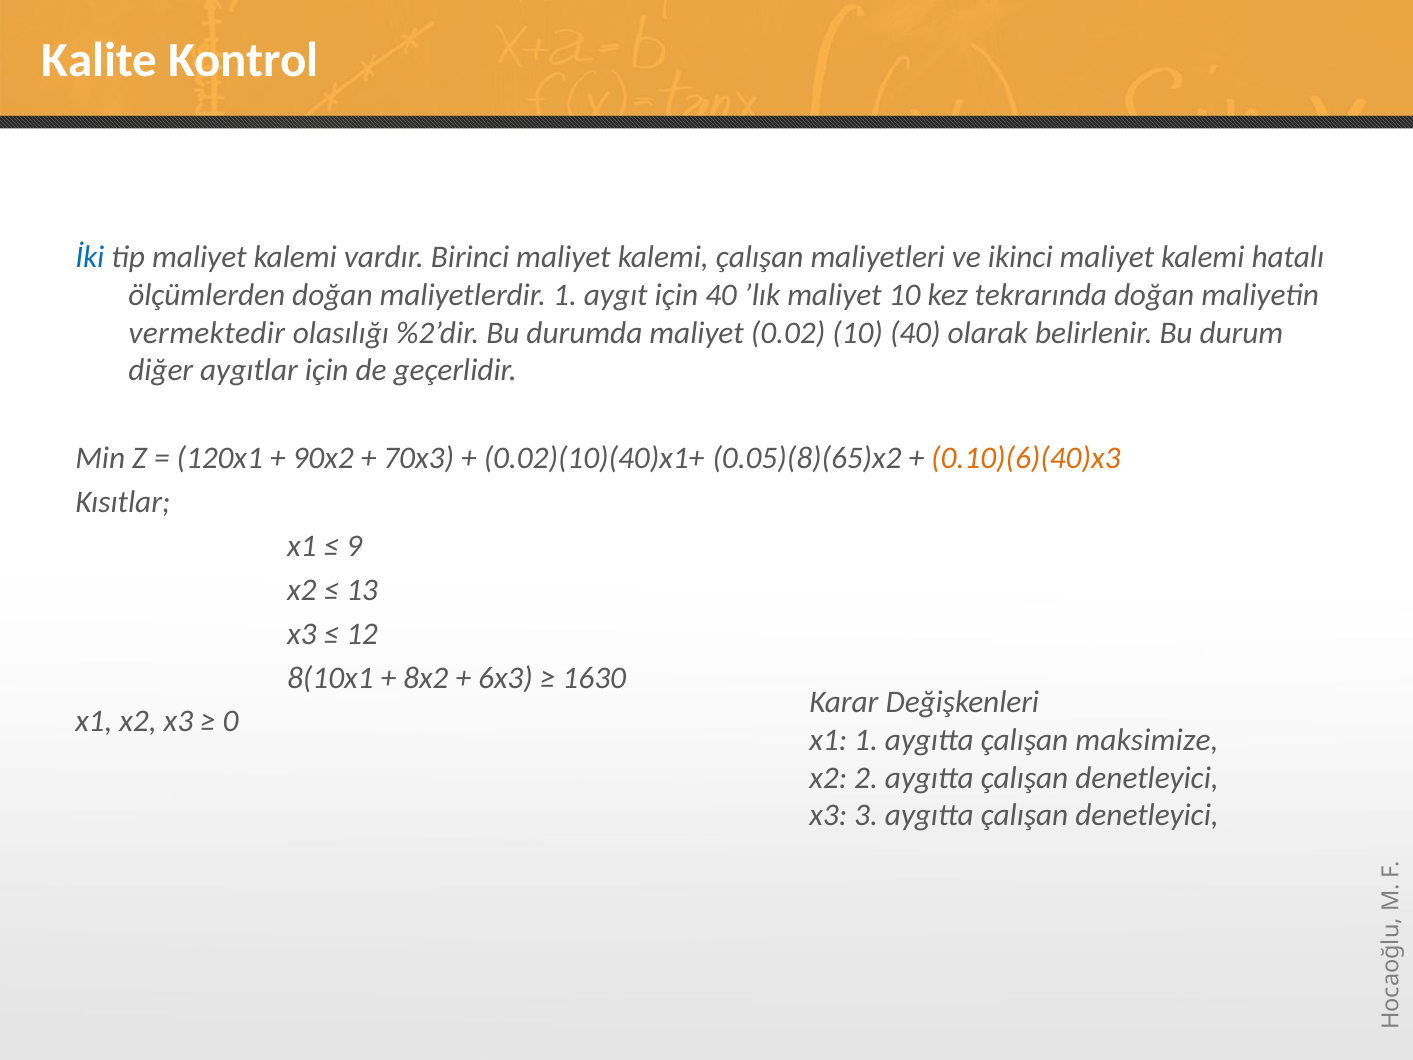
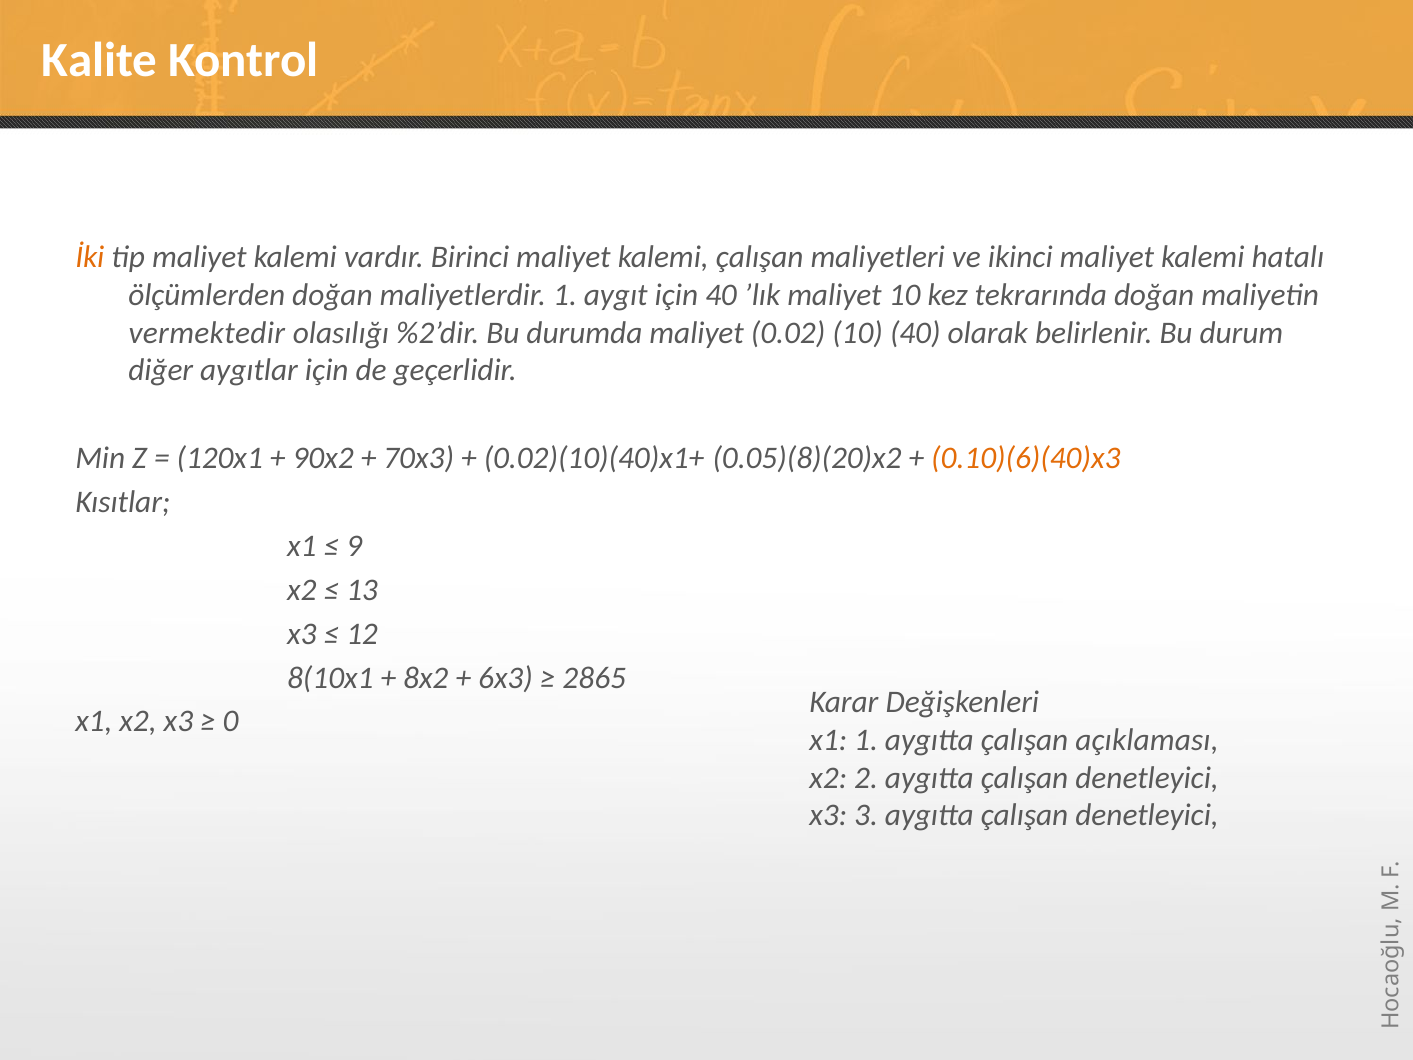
İki colour: blue -> orange (90, 257)
0.05)(8)(65)x2: 0.05)(8)(65)x2 -> 0.05)(8)(20)x2 (807, 458)
1630: 1630 -> 2865 (594, 678)
maksimize: maksimize -> açıklaması (1147, 740)
